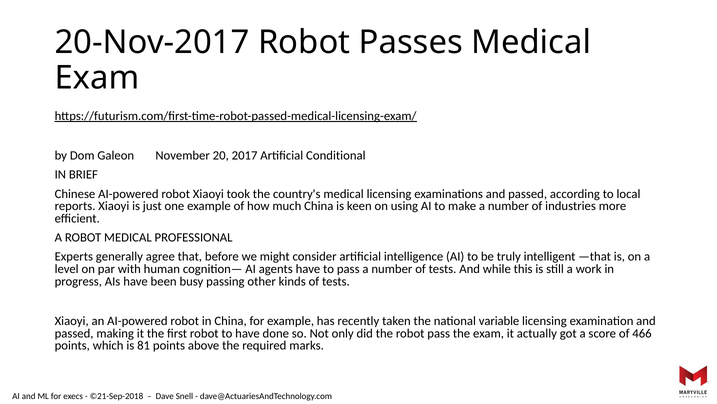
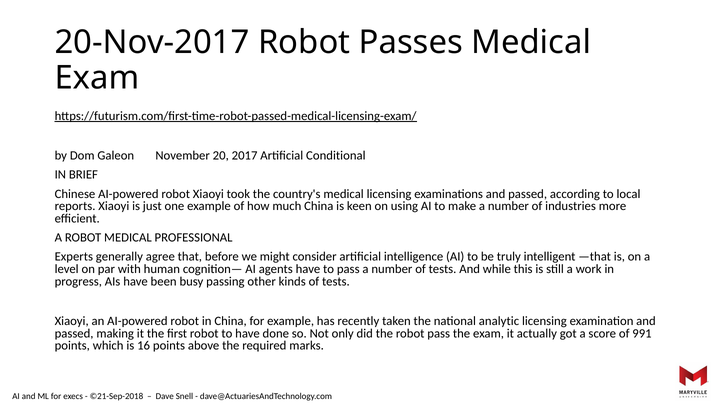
variable: variable -> analytic (499, 321)
466: 466 -> 991 (642, 333)
81: 81 -> 16 (144, 345)
